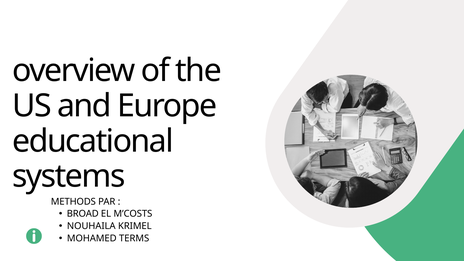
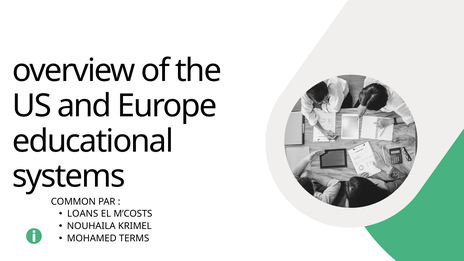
METHODS: METHODS -> COMMON (73, 202)
BROAD: BROAD -> LOANS (83, 214)
